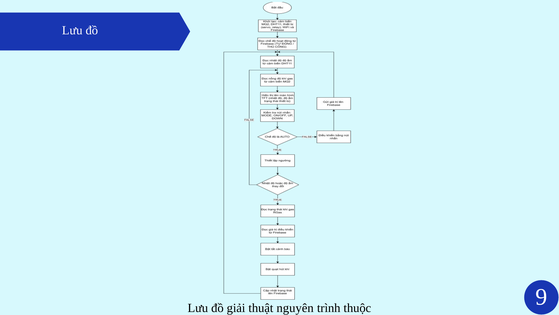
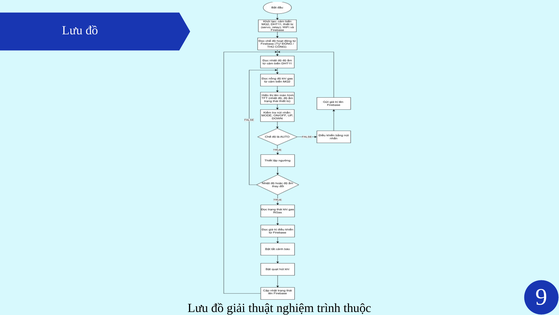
nguyên: nguyên -> nghiệm (295, 307)
